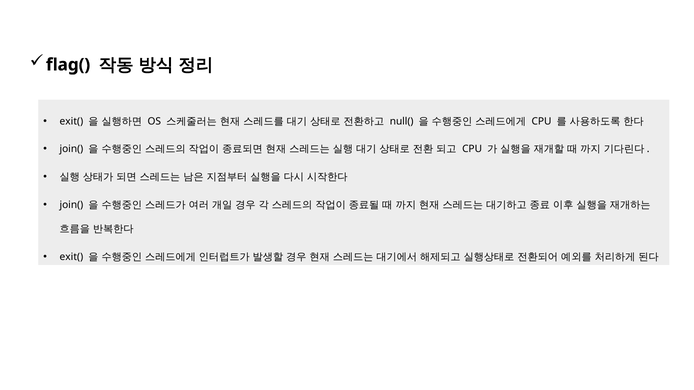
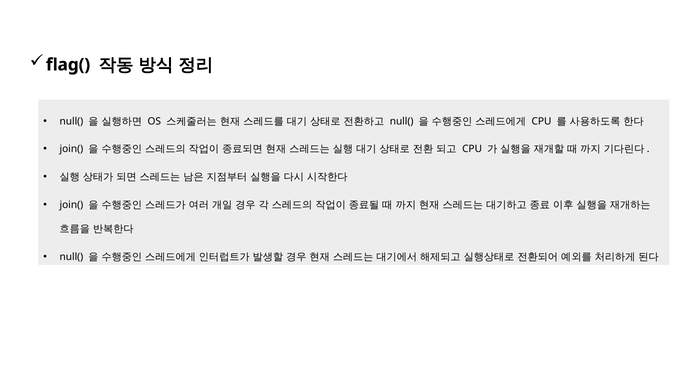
exit(: exit( -> null( (71, 121)
exit(: exit( -> null( (71, 257)
